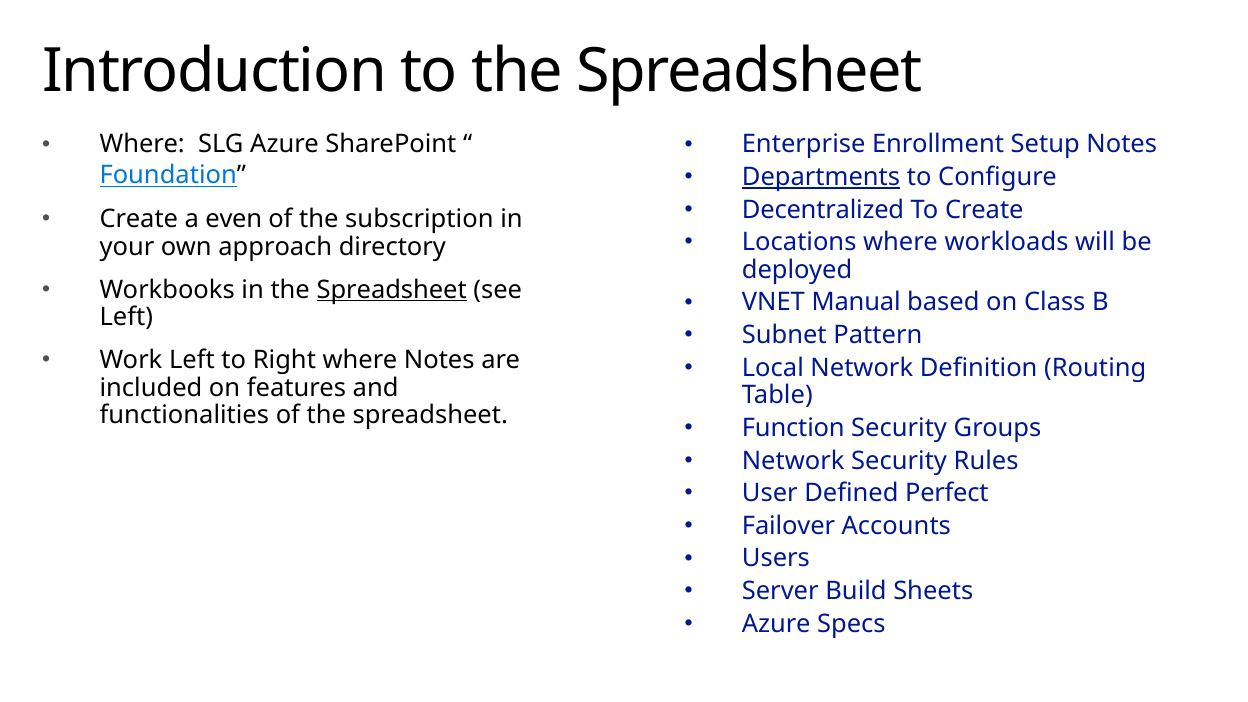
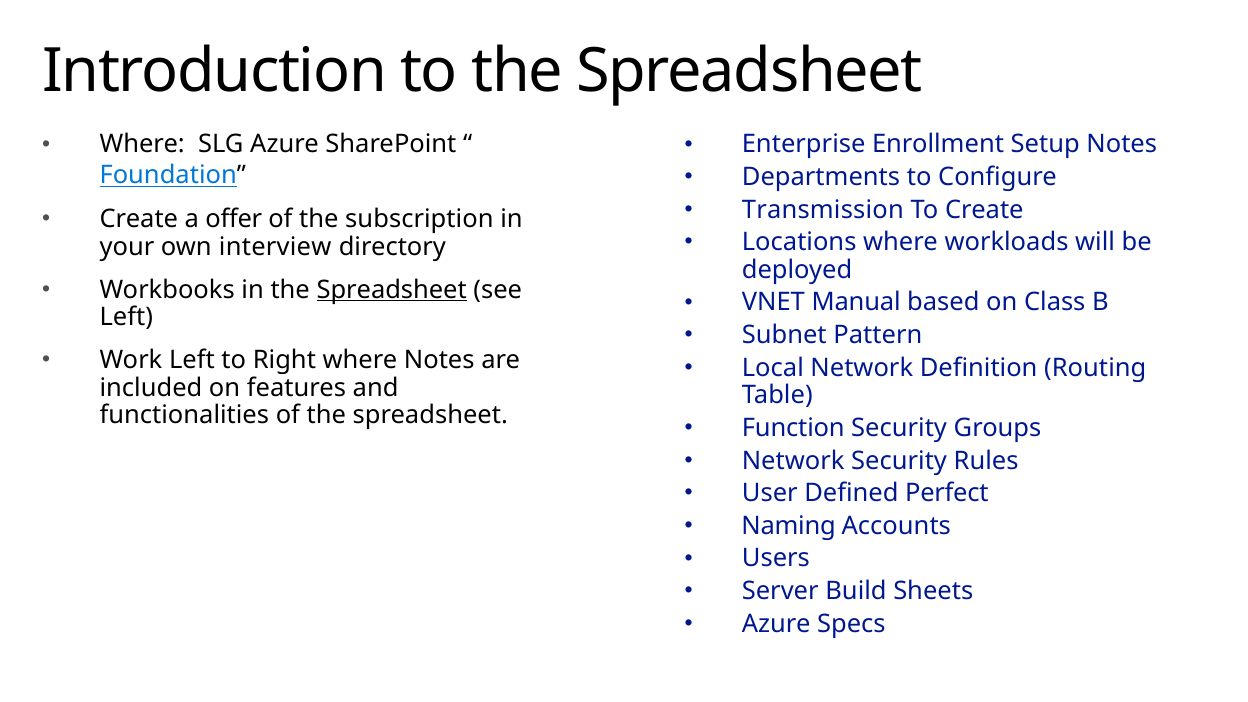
Departments underline: present -> none (821, 177)
Decentralized: Decentralized -> Transmission (823, 210)
even: even -> offer (234, 219)
approach: approach -> interview (275, 247)
Failover: Failover -> Naming (789, 526)
